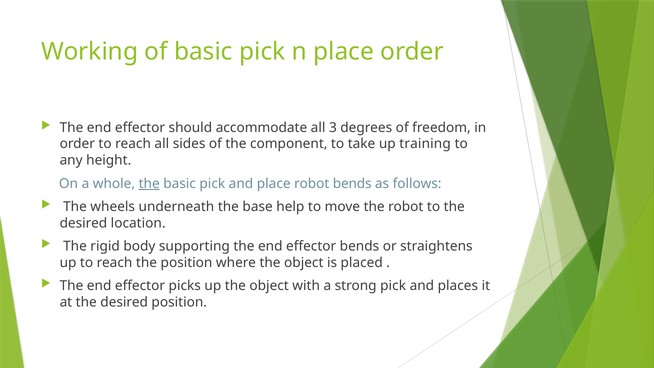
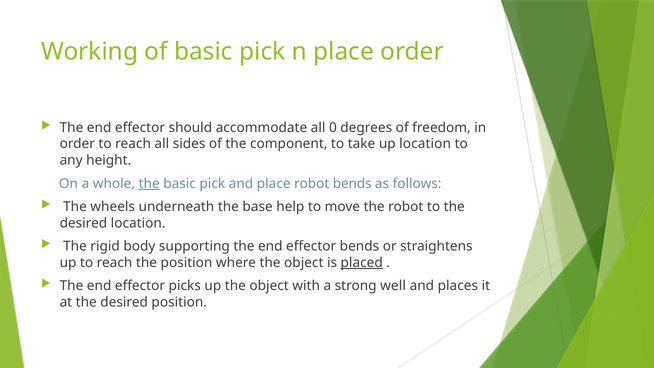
3: 3 -> 0 (333, 128)
up training: training -> location (425, 144)
placed underline: none -> present (362, 263)
strong pick: pick -> well (393, 286)
